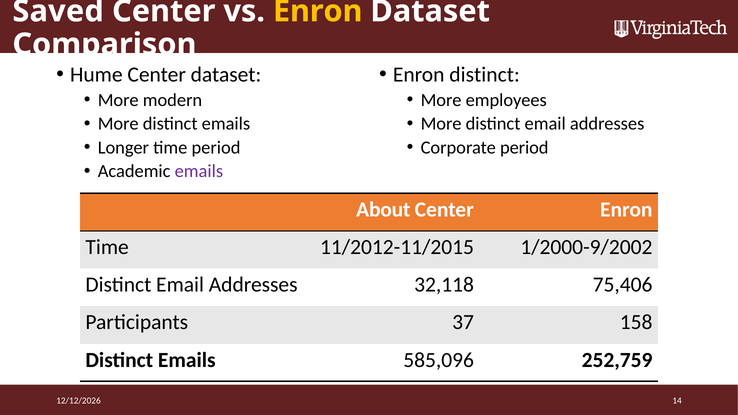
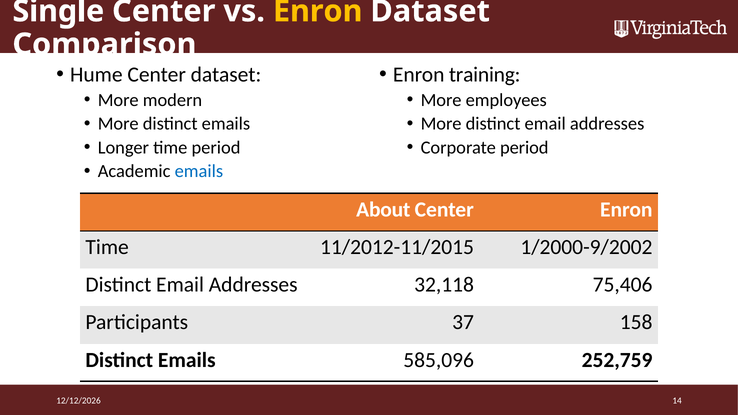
Saved: Saved -> Single (58, 11)
Enron distinct: distinct -> training (485, 75)
emails colour: purple -> blue (199, 171)
